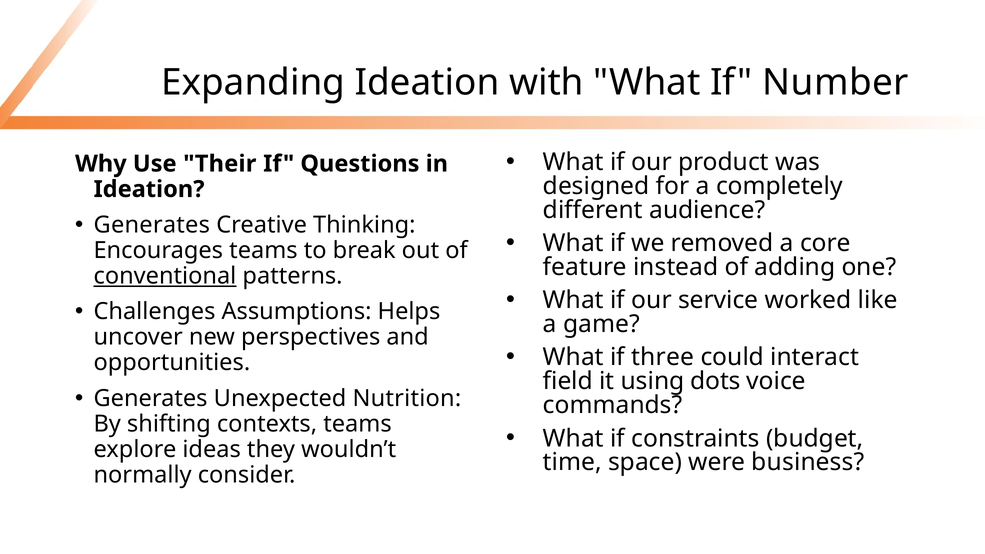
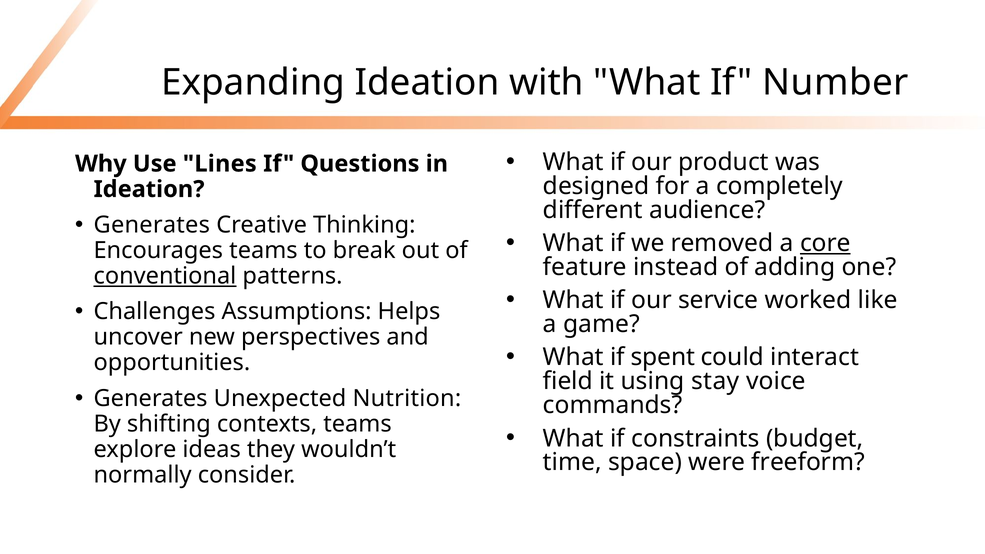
Their: Their -> Lines (220, 164)
core underline: none -> present (825, 243)
three: three -> spent (663, 357)
dots: dots -> stay (715, 381)
business: business -> freeform (808, 462)
